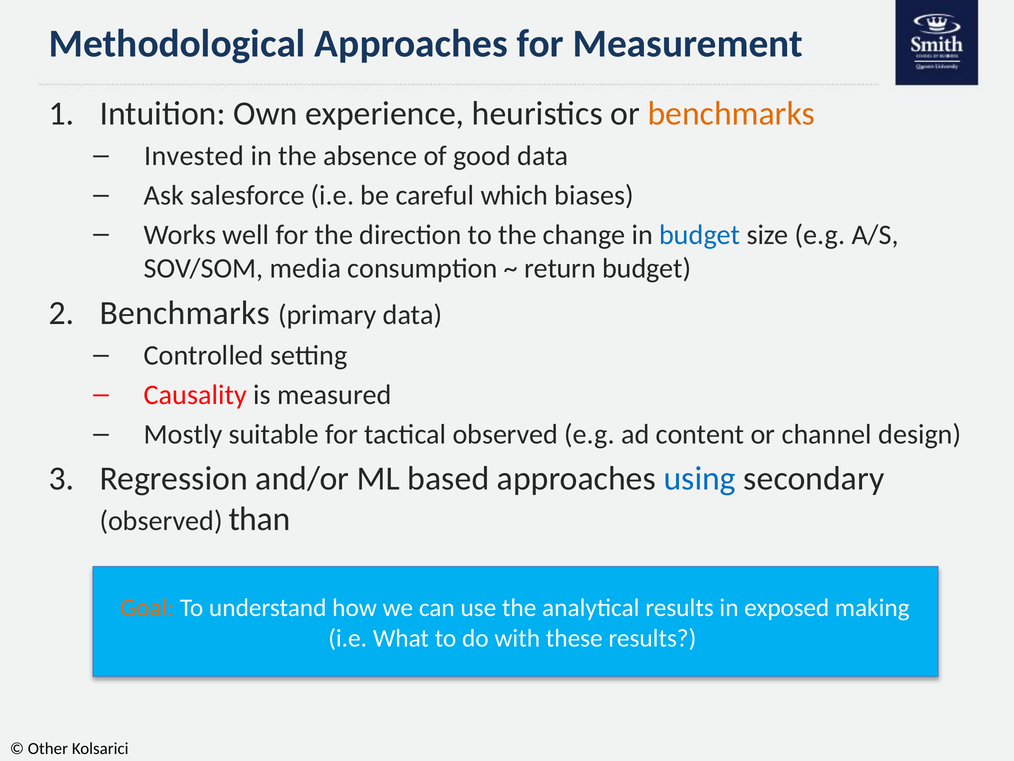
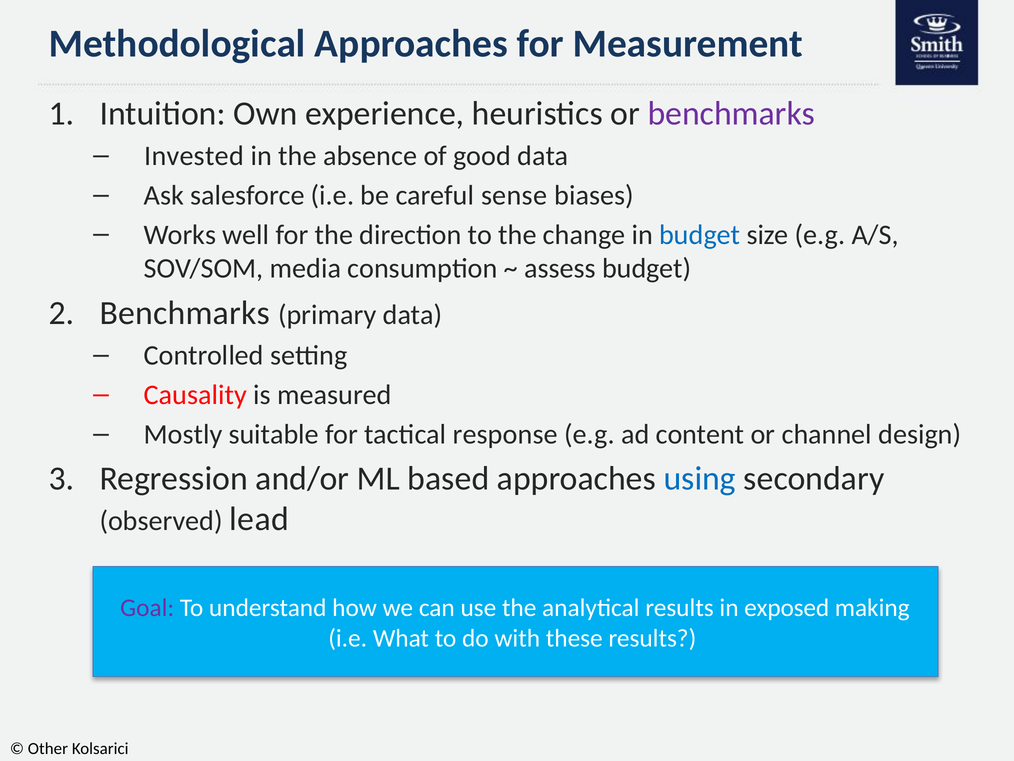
benchmarks colour: orange -> purple (731, 113)
which: which -> sense (514, 195)
return: return -> assess (560, 268)
tactical observed: observed -> response (505, 434)
than: than -> lead (259, 519)
Goal colour: orange -> purple (147, 608)
